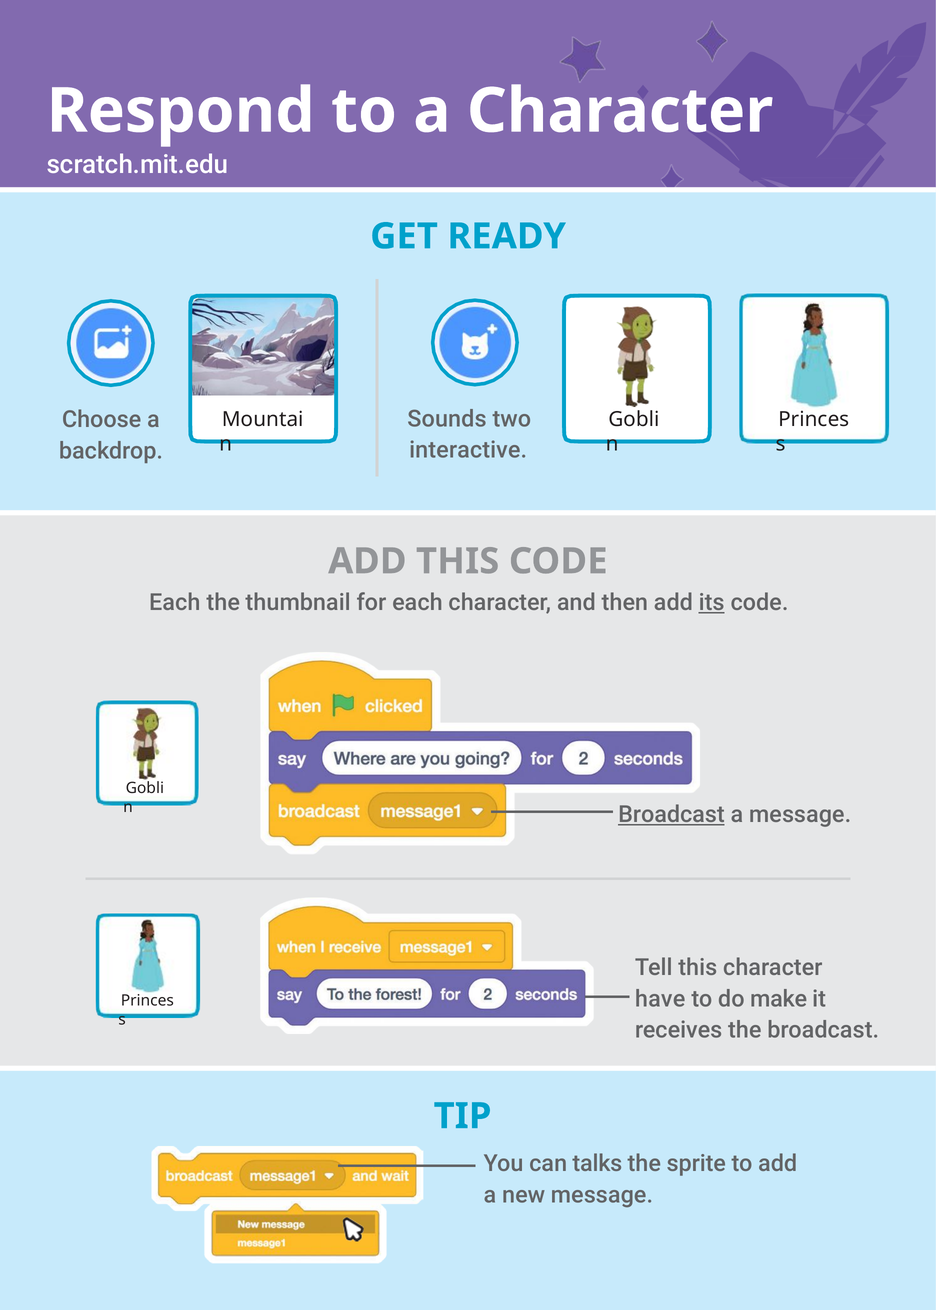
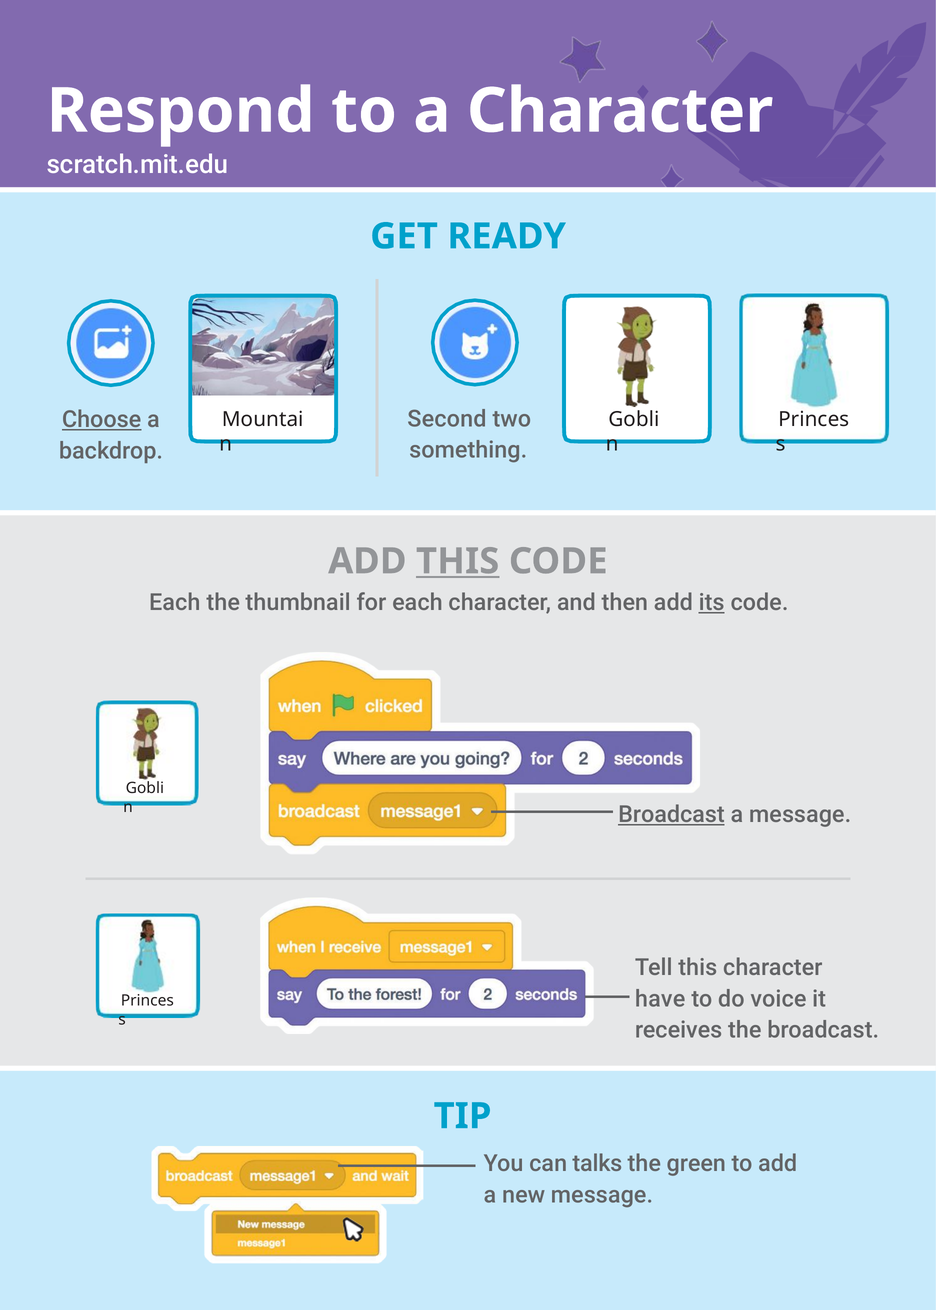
Sounds: Sounds -> Second (447, 419)
Choose underline: none -> present (102, 420)
interactive: interactive -> something (468, 450)
THIS underline: none -> present (458, 561)
make: make -> voice (778, 999)
sprite: sprite -> green (696, 1164)
